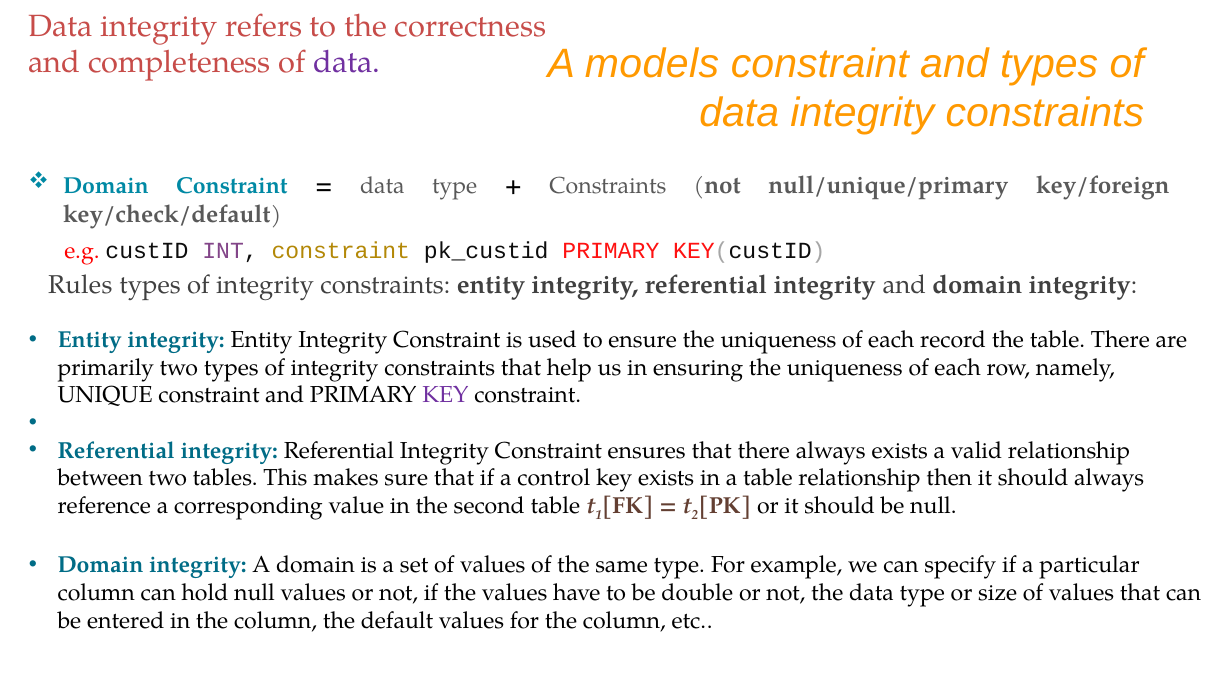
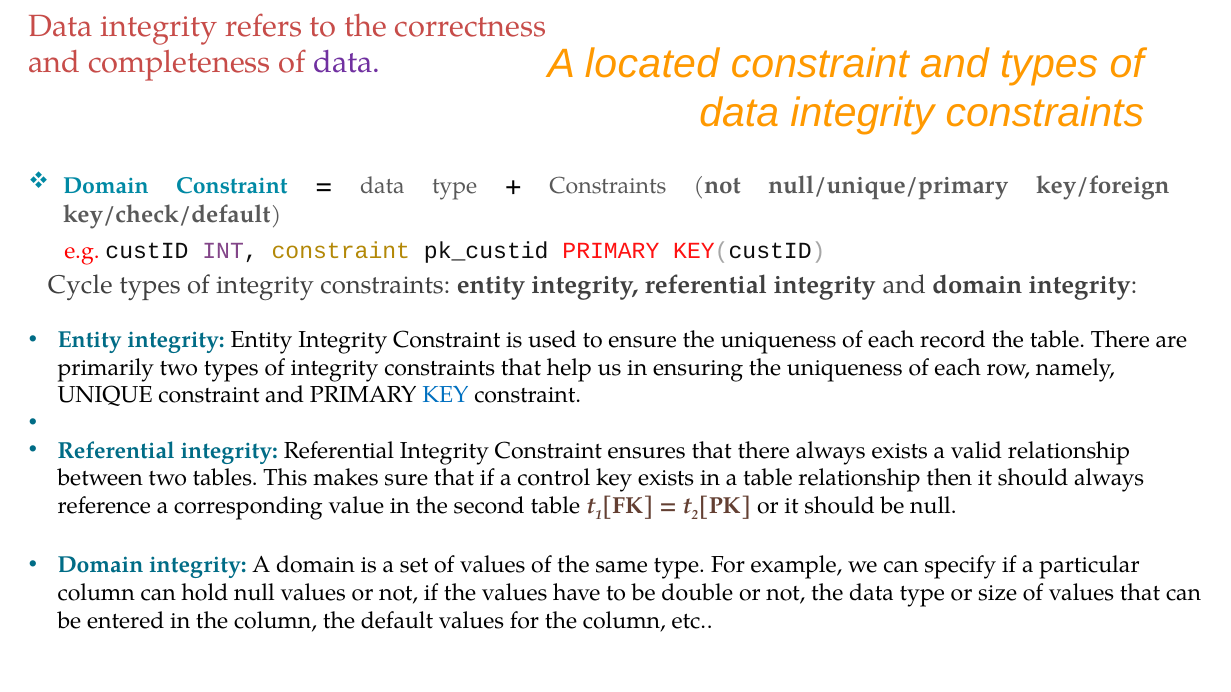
models: models -> located (652, 64)
Rules: Rules -> Cycle (80, 285)
KEY colour: purple -> blue (445, 395)
